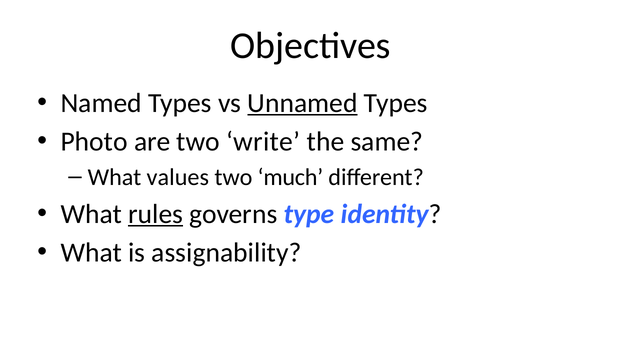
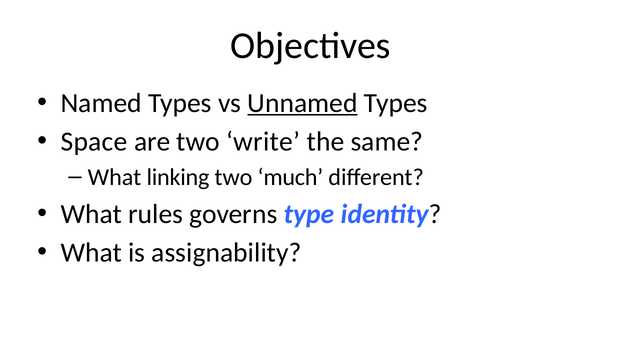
Photo: Photo -> Space (94, 142)
values: values -> linking (178, 177)
rules underline: present -> none (156, 214)
